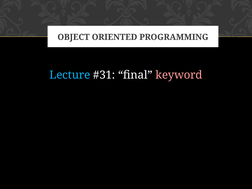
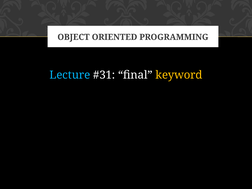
keyword colour: pink -> yellow (179, 75)
